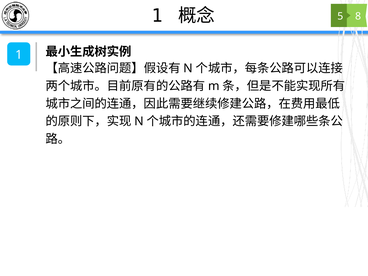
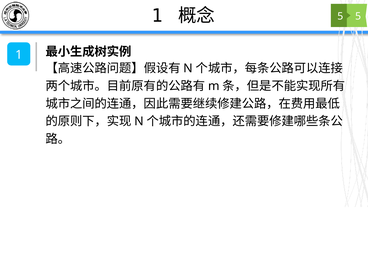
8: 8 -> 5 (358, 16)
